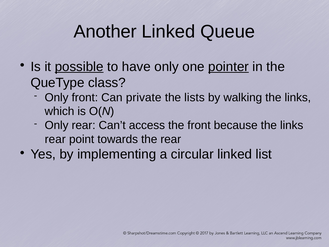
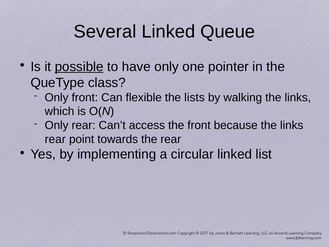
Another: Another -> Several (105, 32)
pointer underline: present -> none (229, 67)
private: private -> flexible (144, 97)
